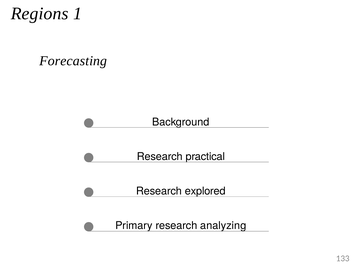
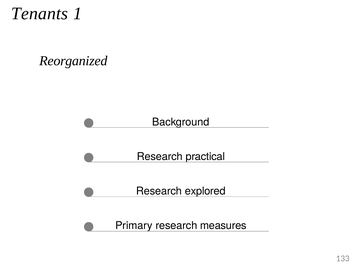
Regions: Regions -> Tenants (40, 14)
Forecasting: Forecasting -> Reorganized (73, 61)
analyzing: analyzing -> measures (223, 225)
